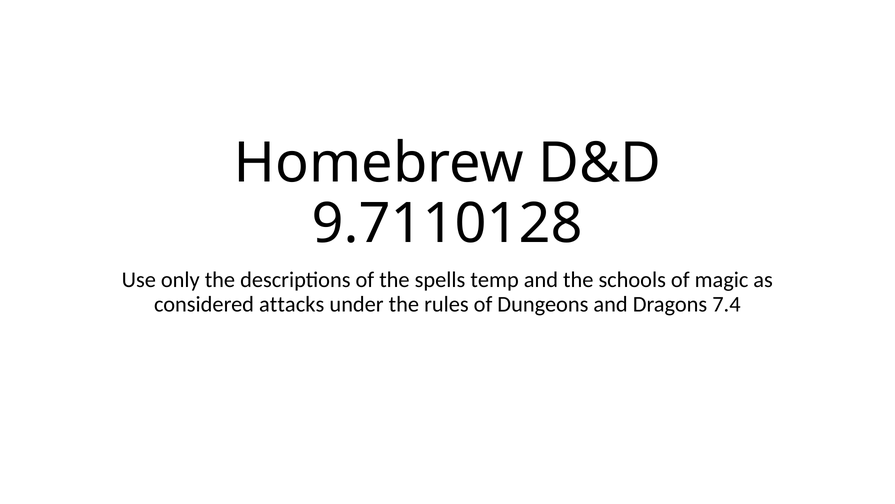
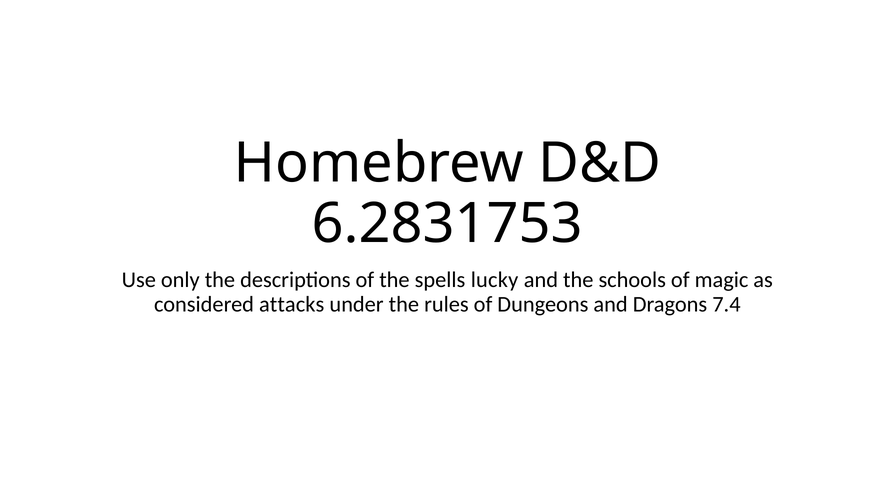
9.7110128: 9.7110128 -> 6.2831753 (447, 224)
temp: temp -> lucky (495, 280)
